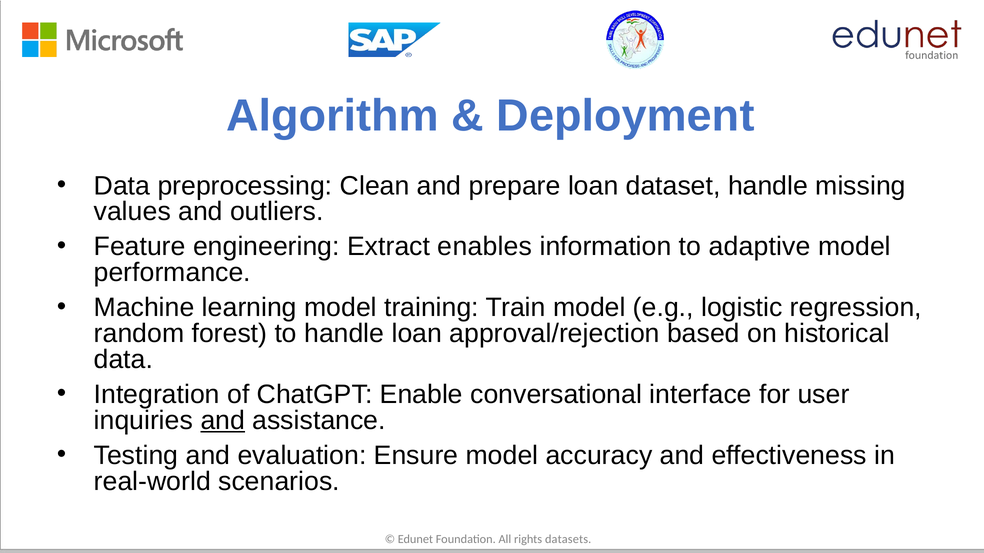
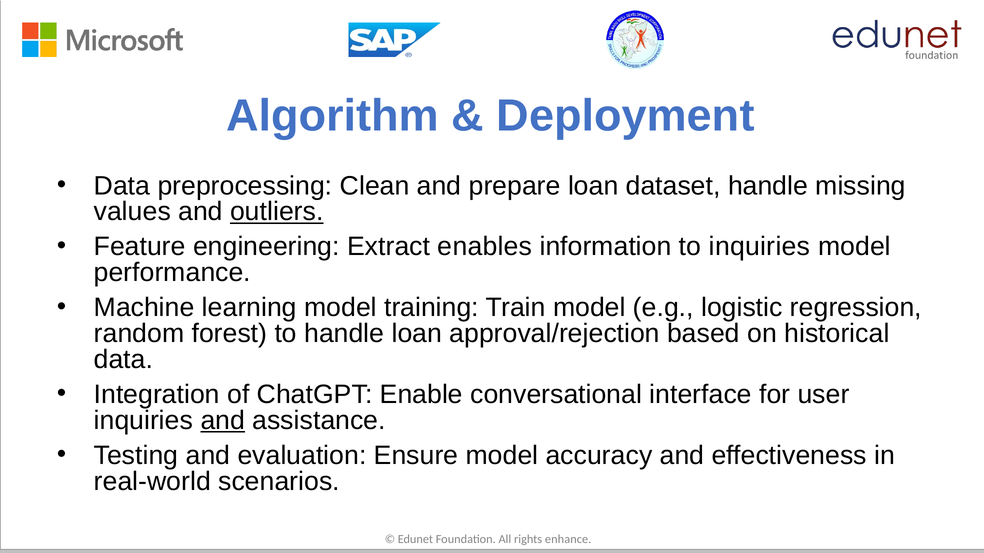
outliers underline: none -> present (277, 212)
to adaptive: adaptive -> inquiries (759, 247)
datasets: datasets -> enhance (568, 540)
